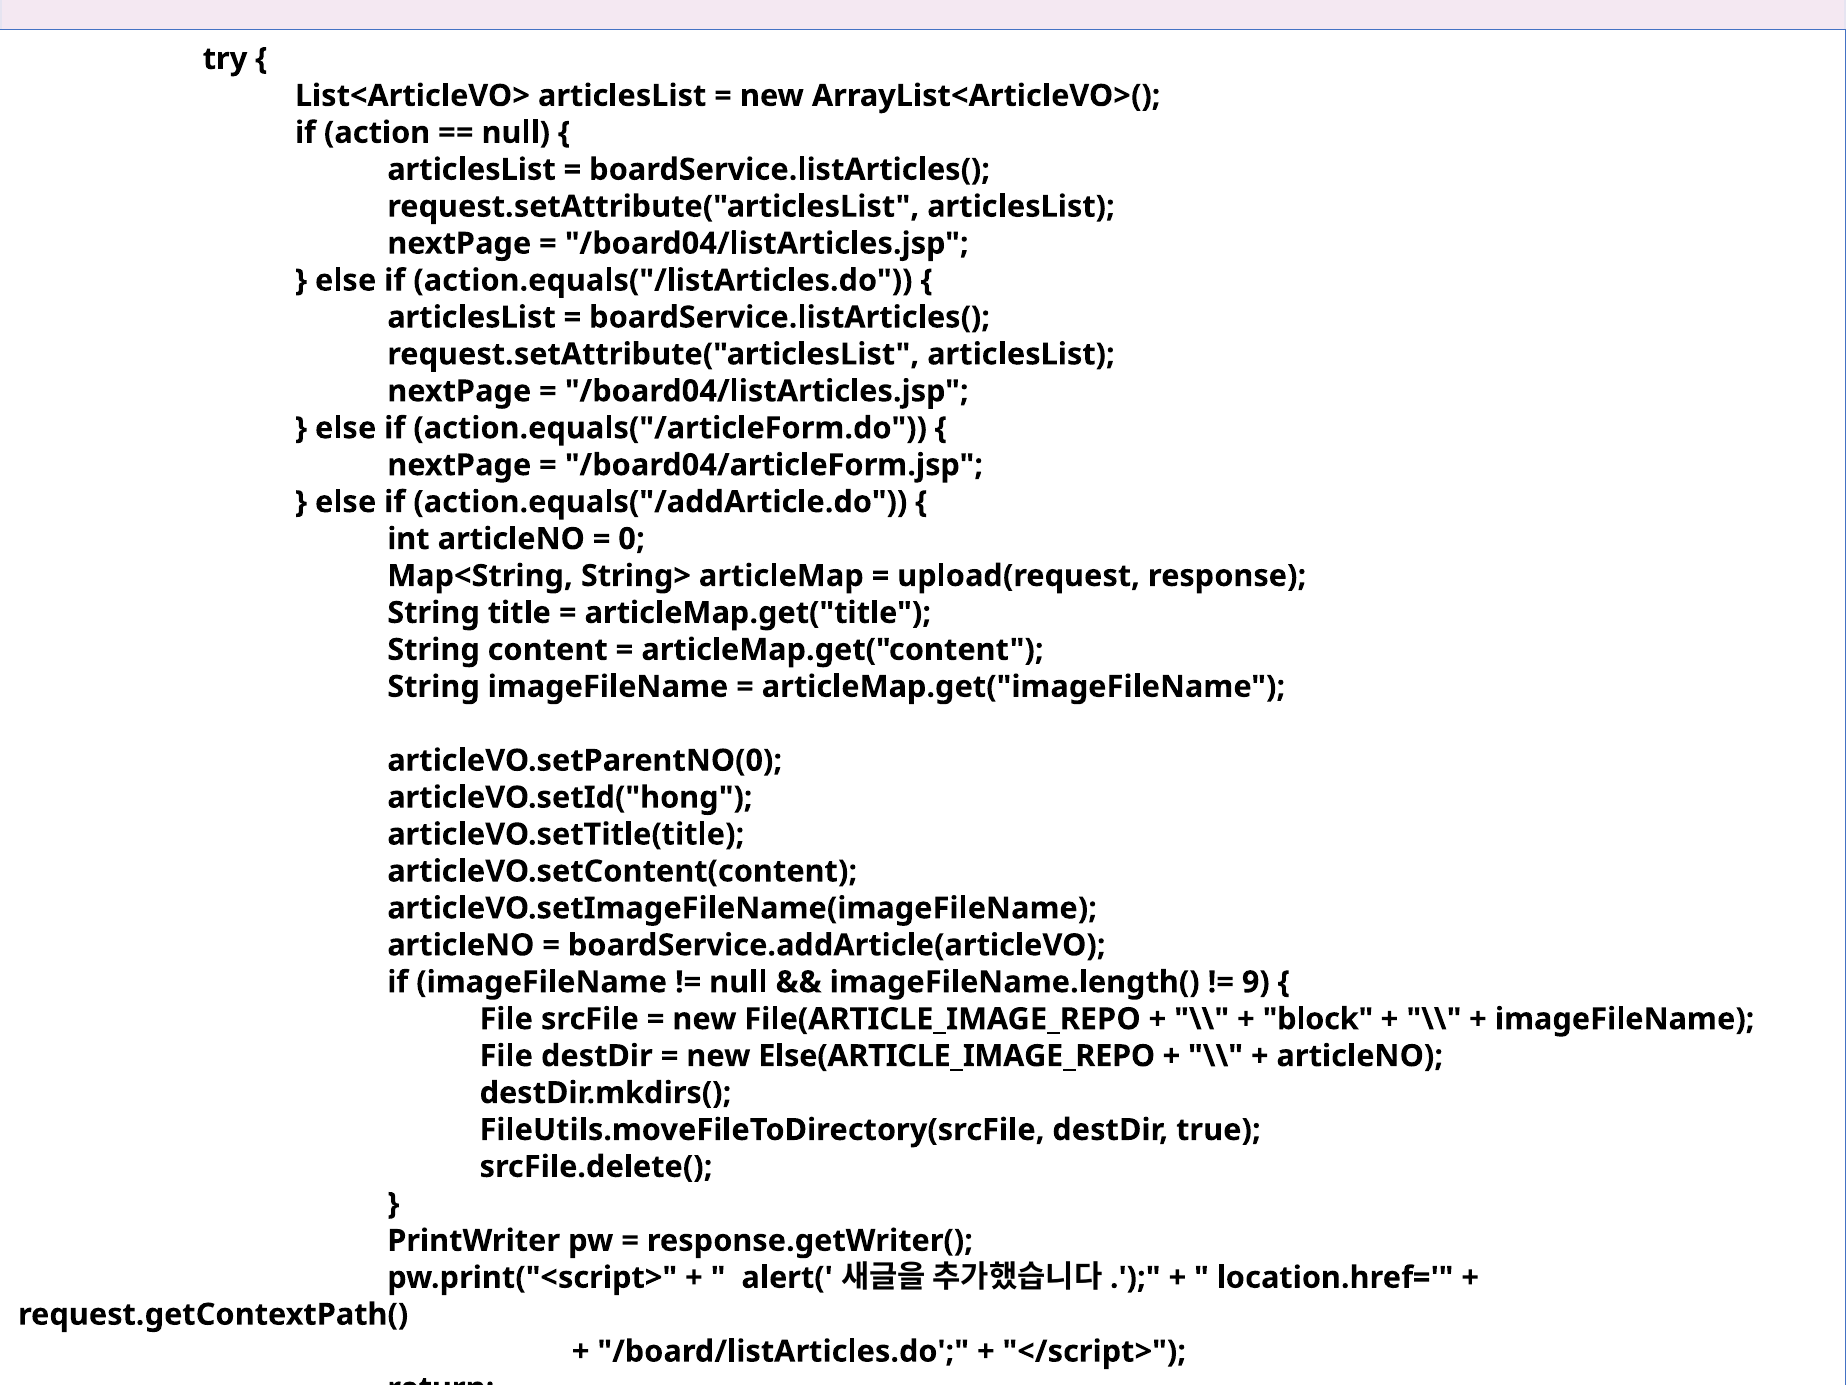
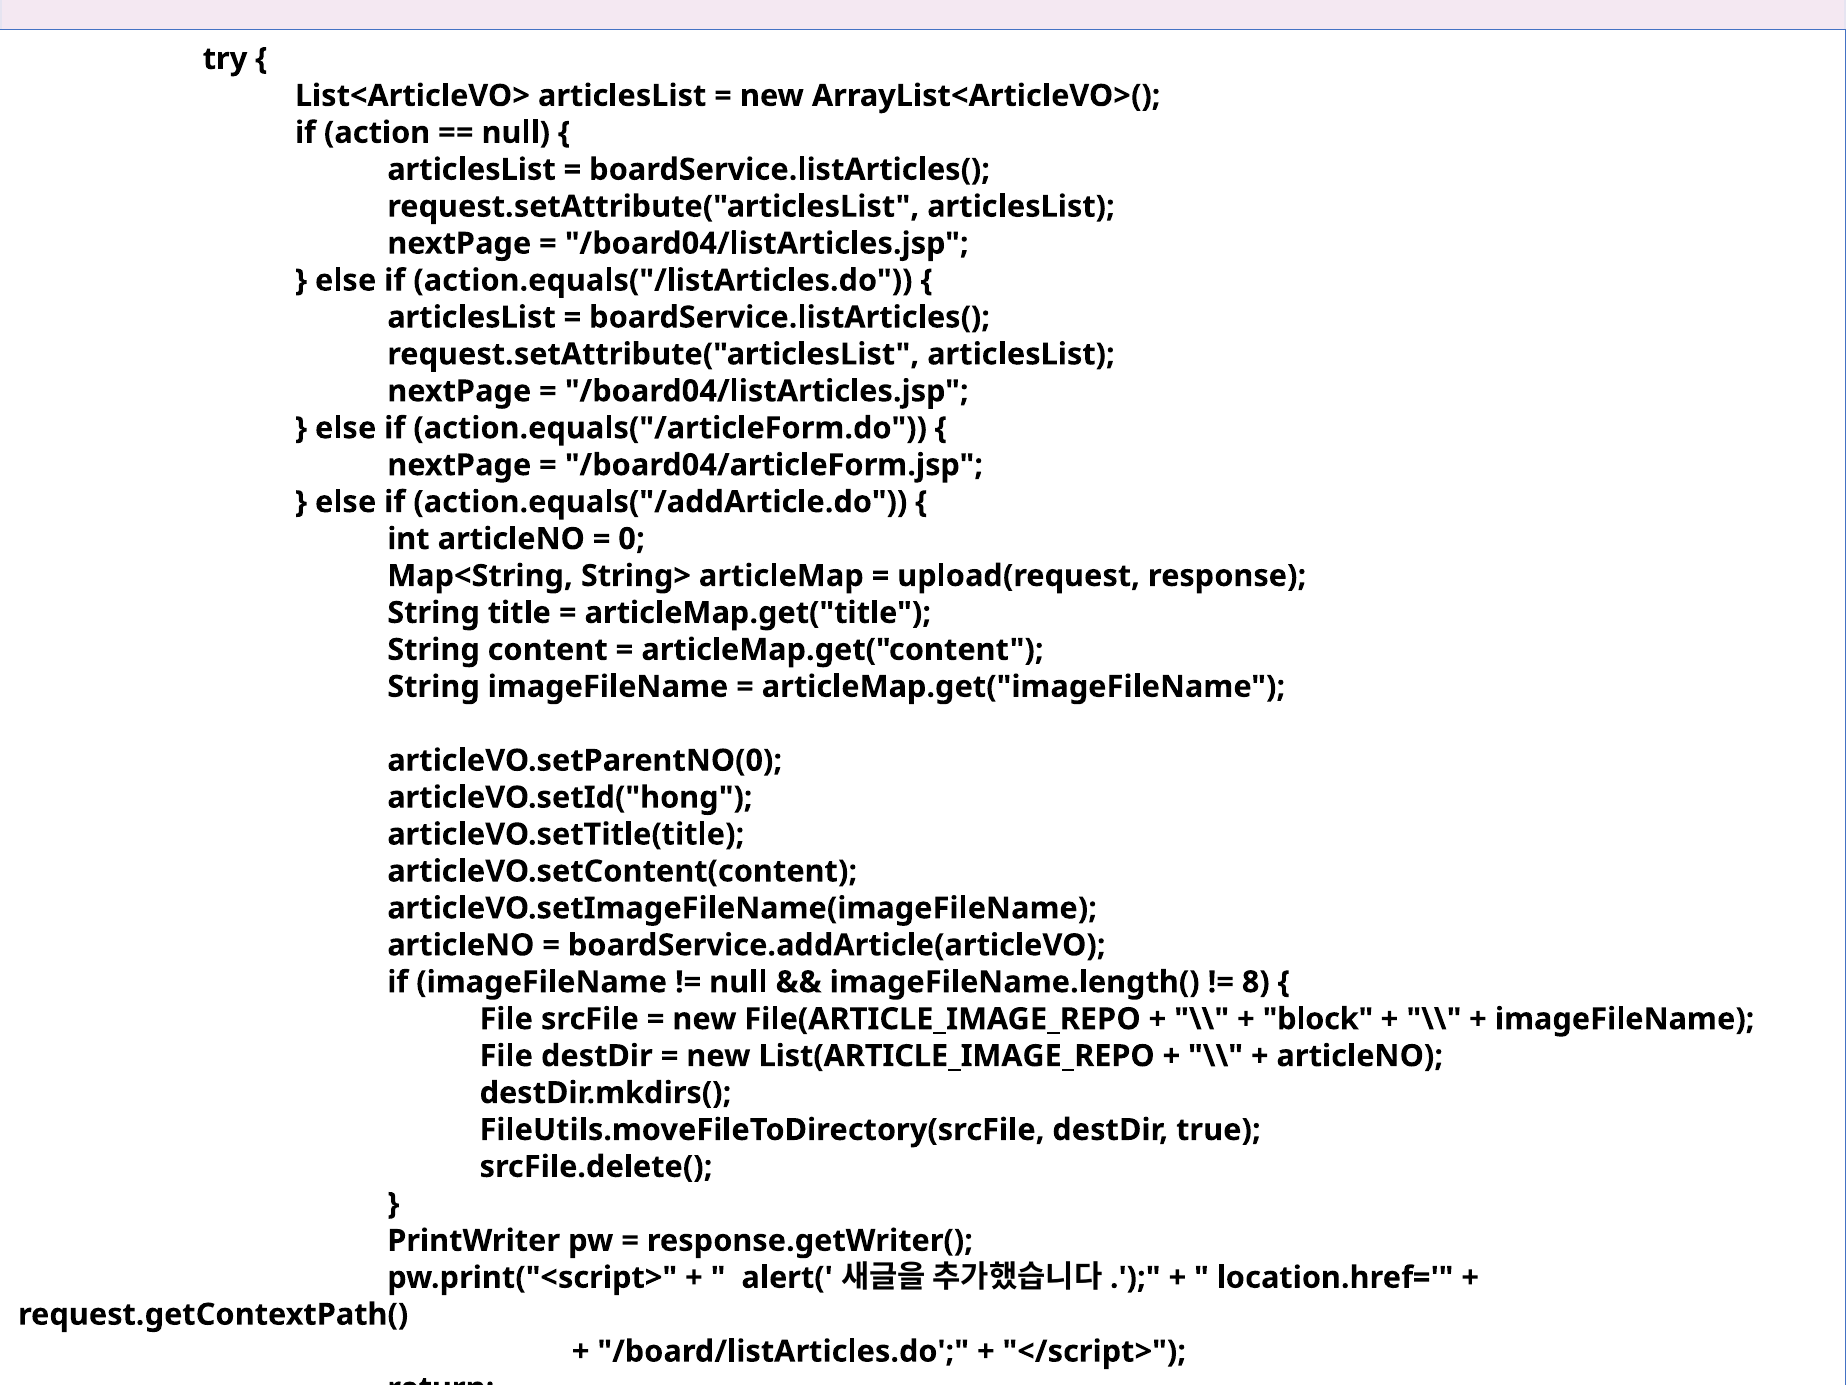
9: 9 -> 8 (1256, 982)
Else(ARTICLE_IMAGE_REPO: Else(ARTICLE_IMAGE_REPO -> List(ARTICLE_IMAGE_REPO (957, 1056)
